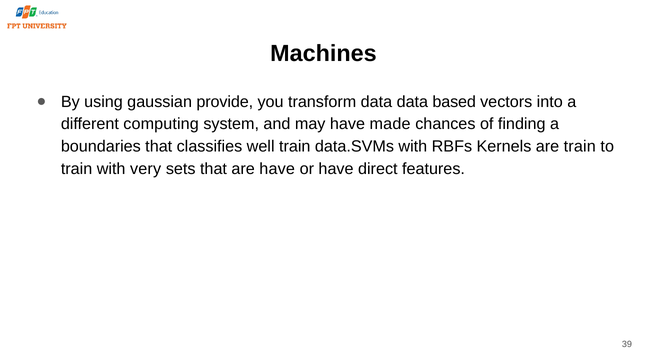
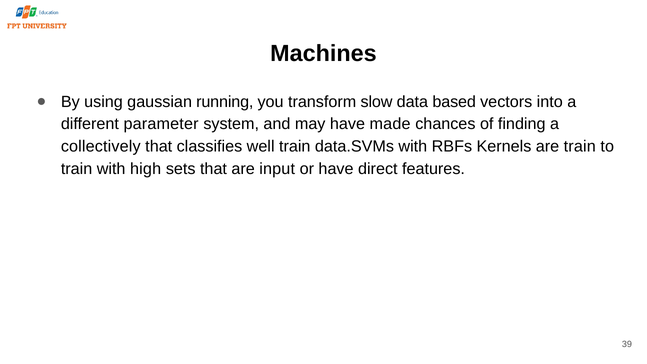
provide: provide -> running (225, 102)
transform data: data -> slow (377, 102)
computing: computing -> parameter (161, 124)
boundaries: boundaries -> collectively (101, 146)
very: very -> high (146, 169)
are have: have -> input (277, 169)
